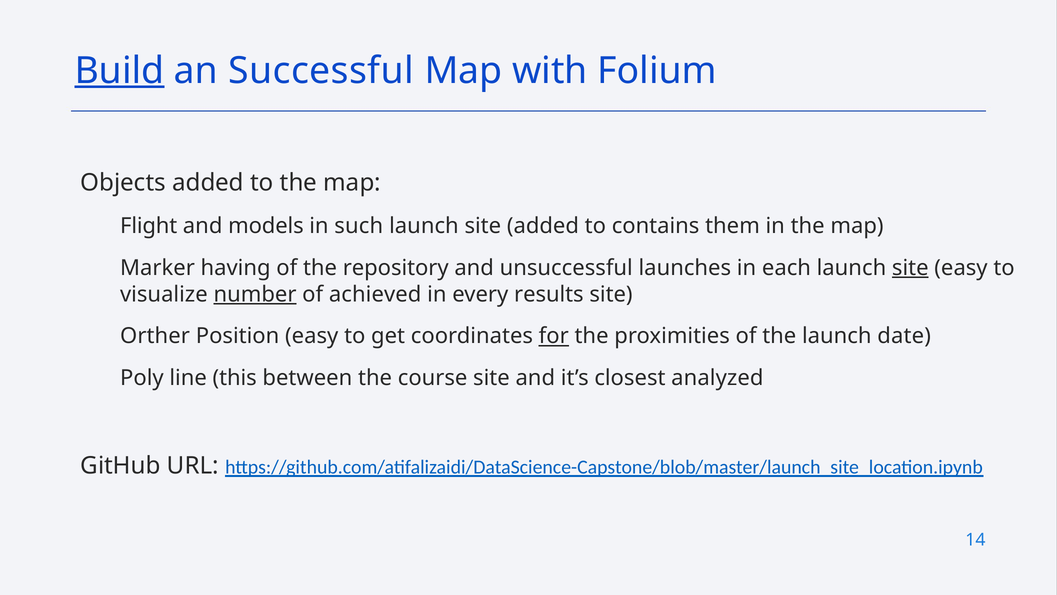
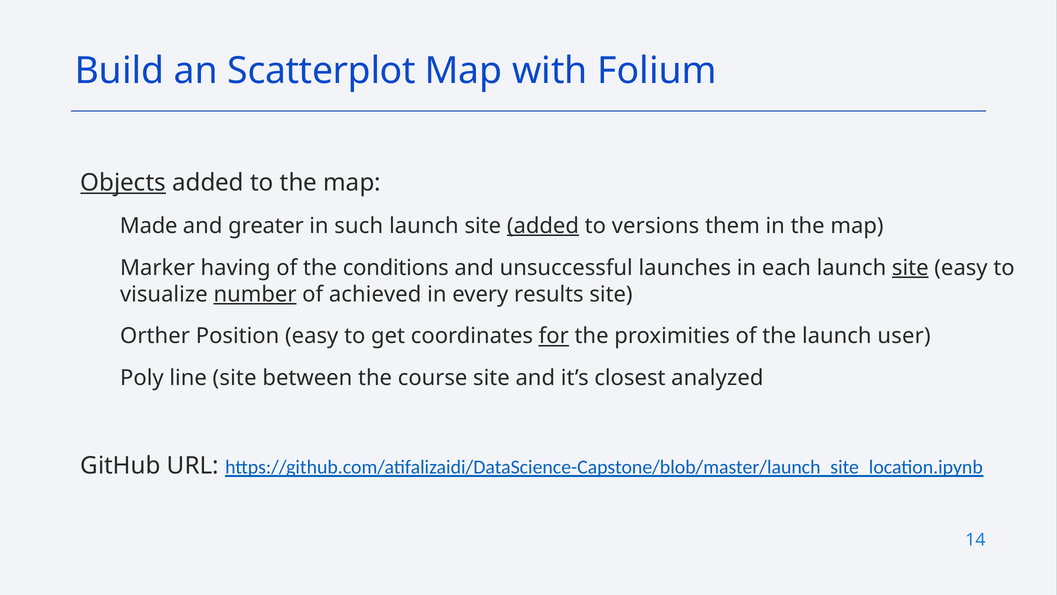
Build underline: present -> none (119, 71)
Successful: Successful -> Scatterplot (321, 71)
Objects underline: none -> present (123, 183)
Flight: Flight -> Made (149, 226)
models: models -> greater (266, 226)
added underline: none -> present (543, 226)
contains: contains -> versions (655, 226)
repository: repository -> conditions (396, 268)
date: date -> user (904, 336)
line this: this -> site (235, 378)
